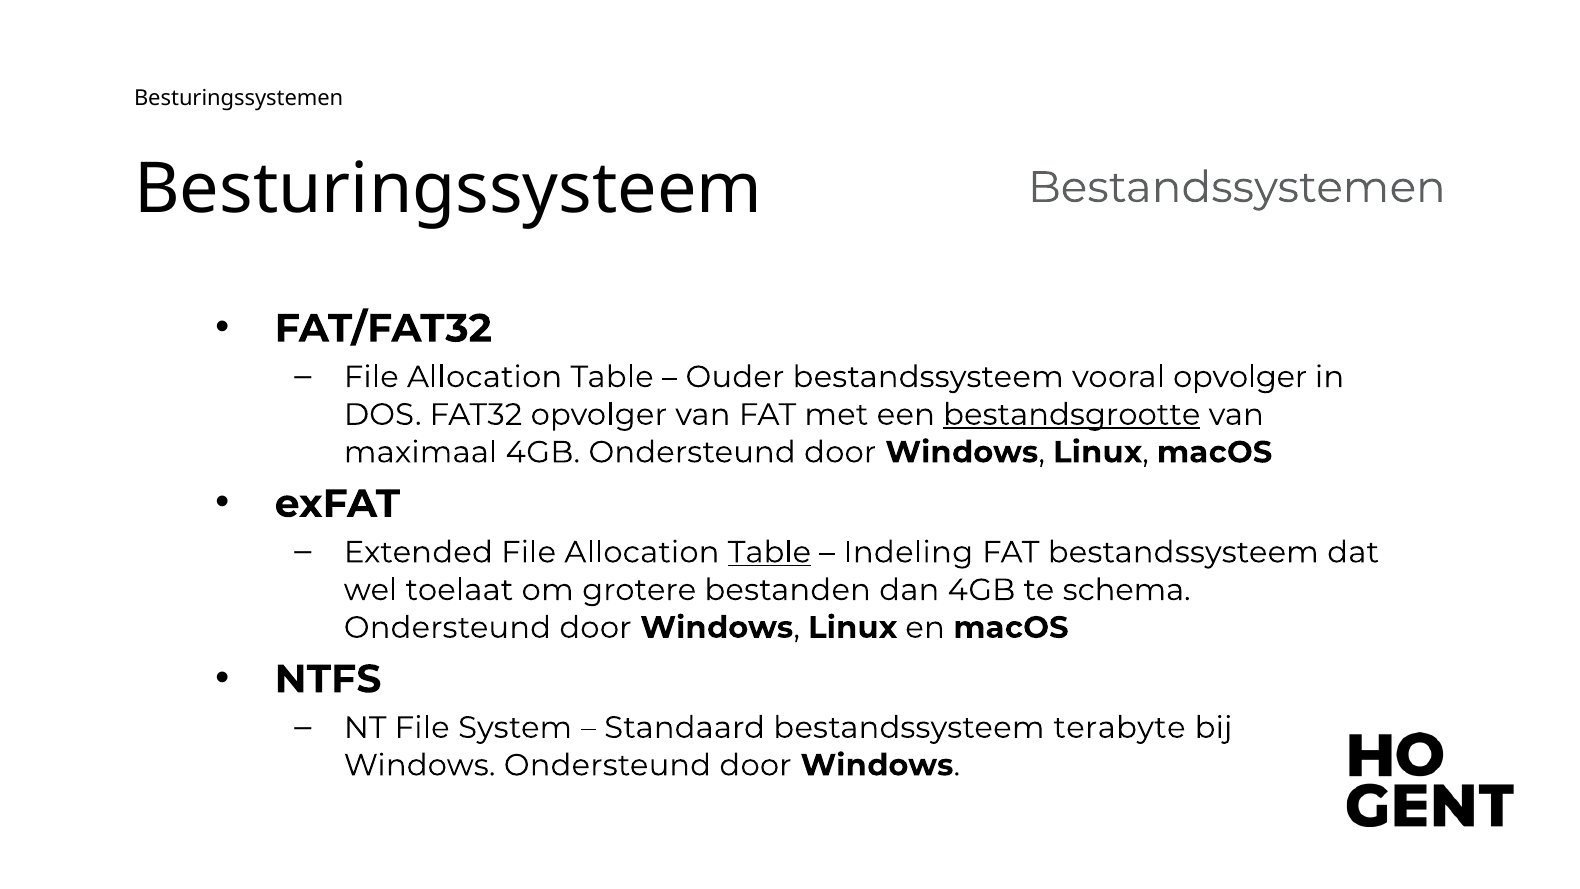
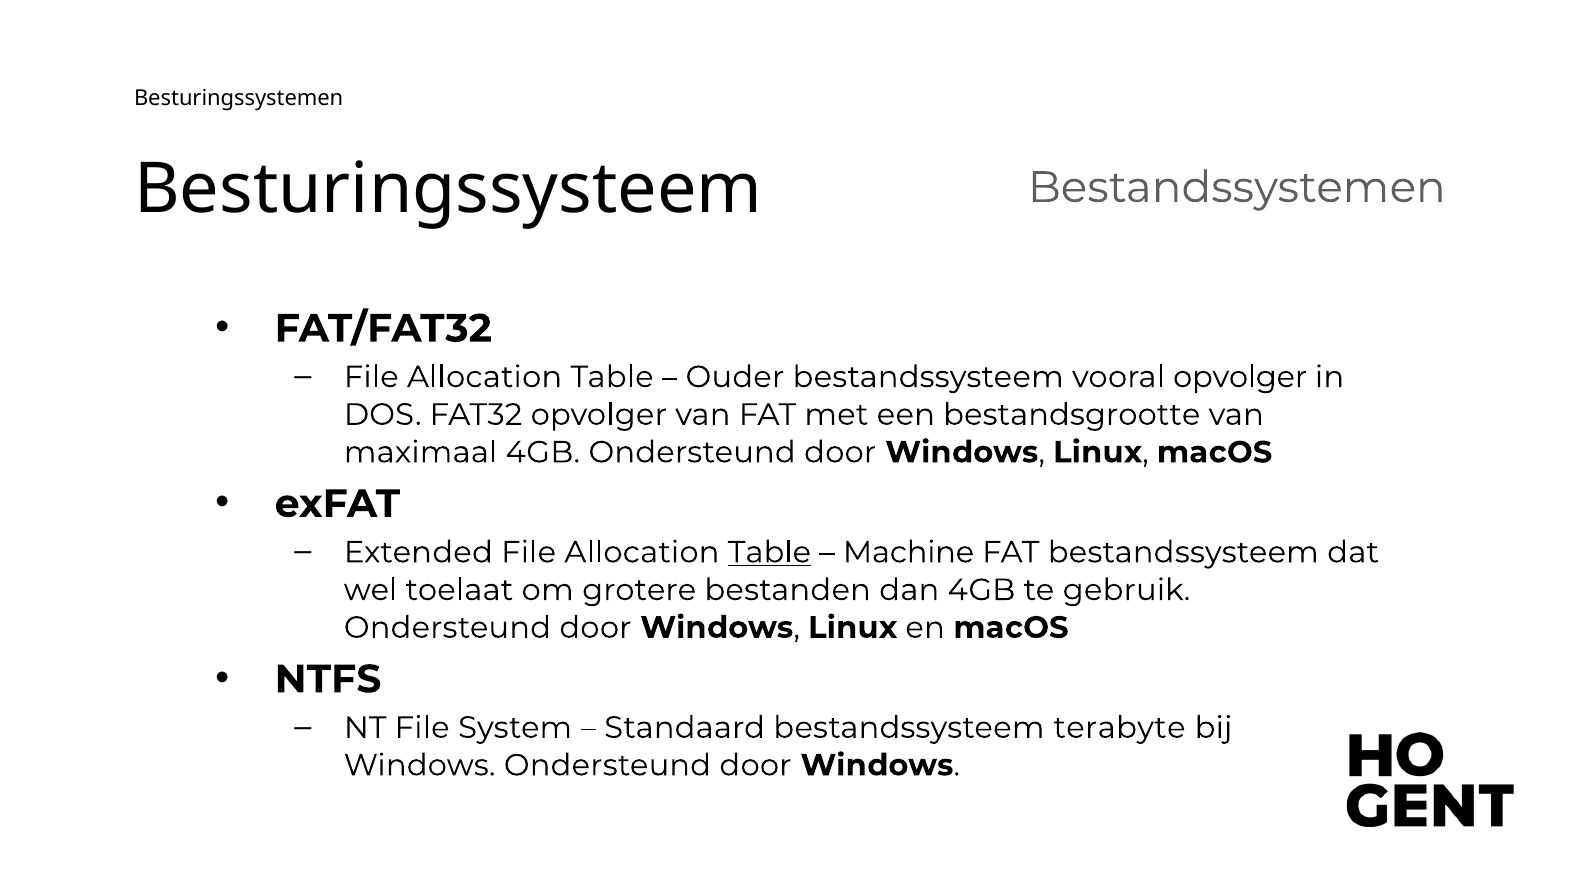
bestandsgrootte underline: present -> none (1072, 415)
Indeling: Indeling -> Machine (909, 552)
schema: schema -> gebruik (1126, 590)
